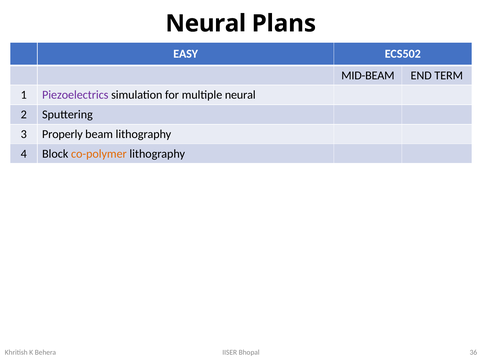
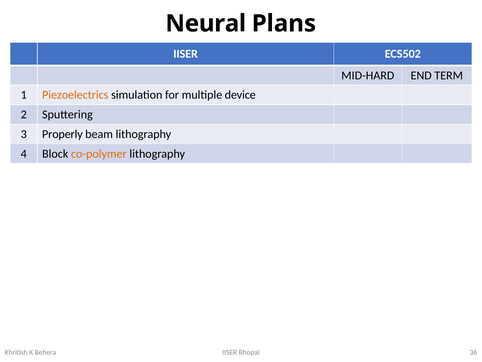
EASY: EASY -> IISER (186, 54)
MID-BEAM: MID-BEAM -> MID-HARD (368, 75)
Piezoelectrics colour: purple -> orange (75, 95)
multiple neural: neural -> device (240, 95)
